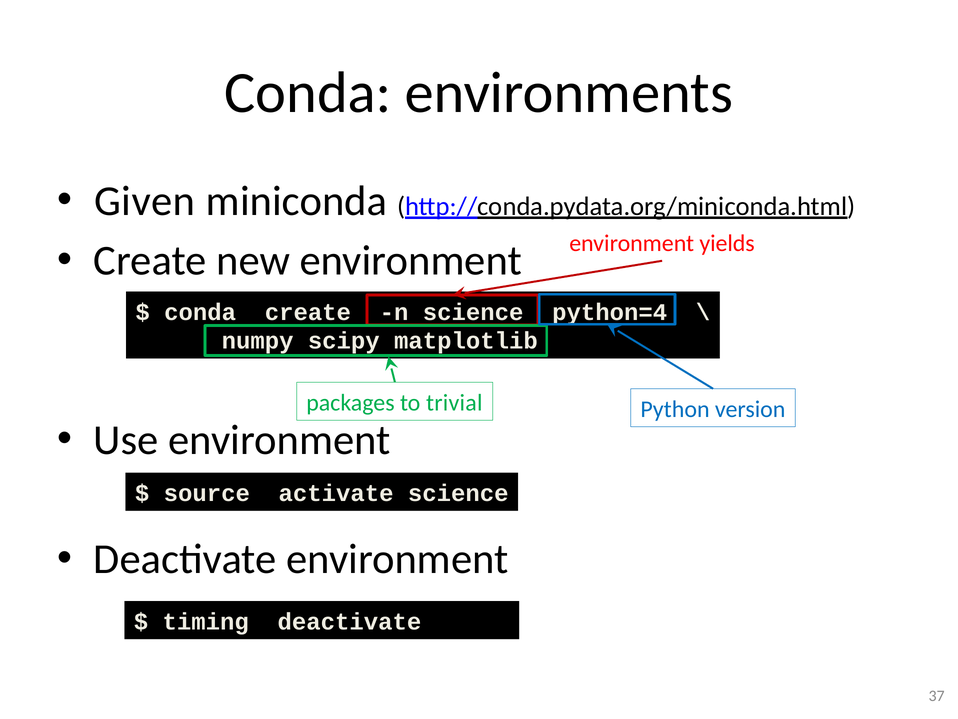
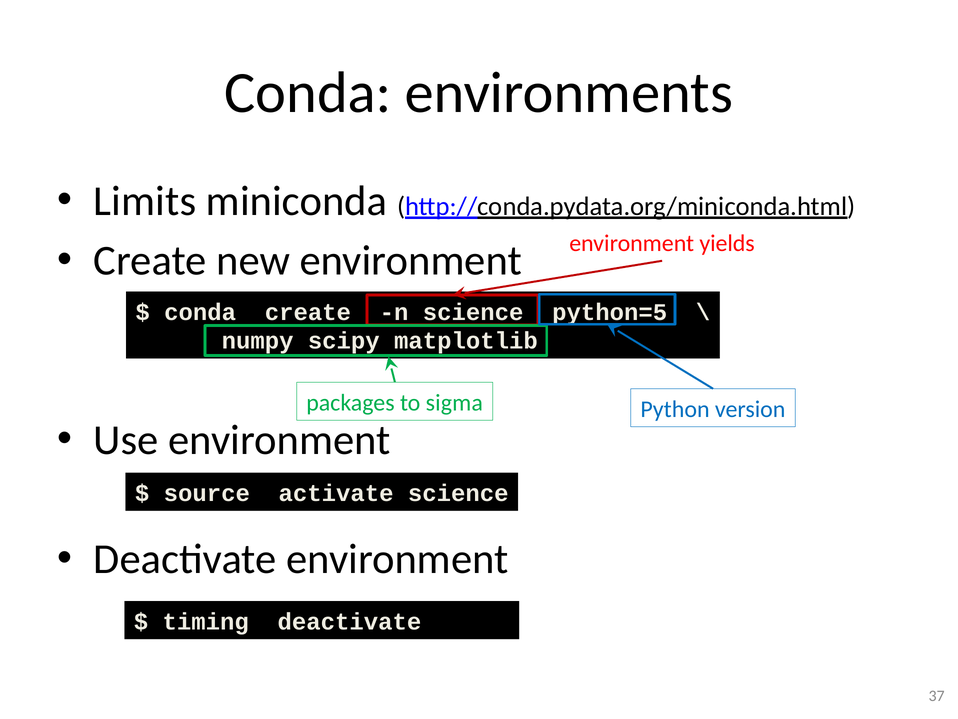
Given: Given -> Limits (145, 201)
python=4: python=4 -> python=5 (610, 312)
trivial: trivial -> sigma (454, 403)
